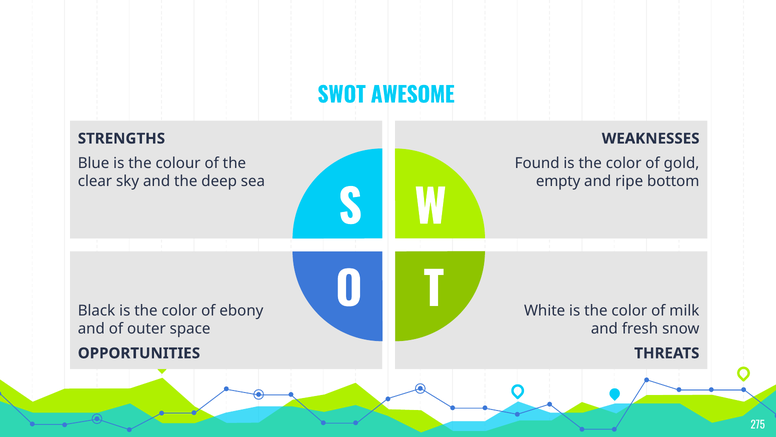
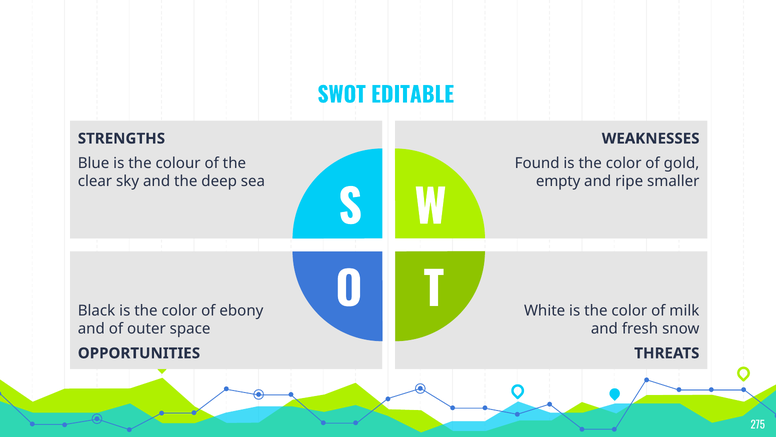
AWESOME: AWESOME -> EDITABLE (413, 95)
bottom: bottom -> smaller (673, 181)
